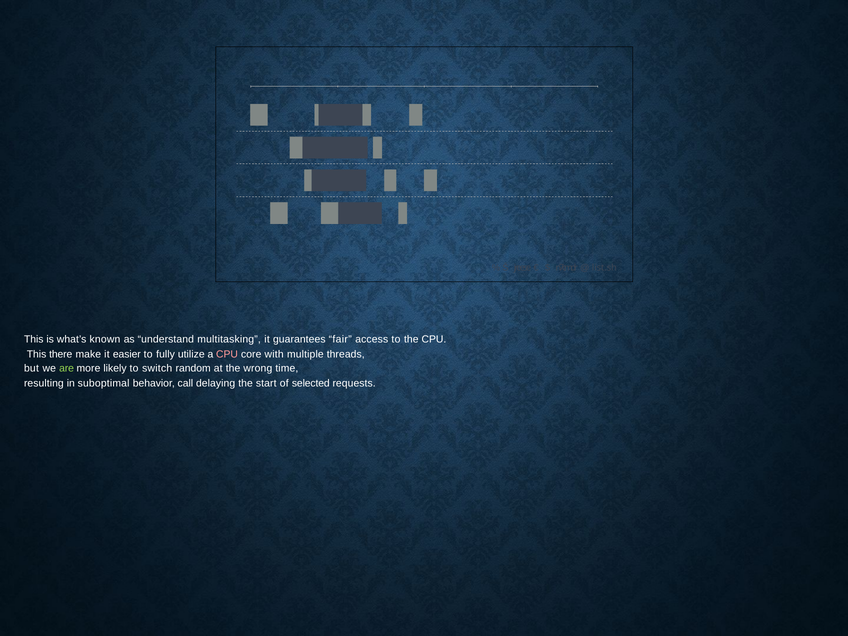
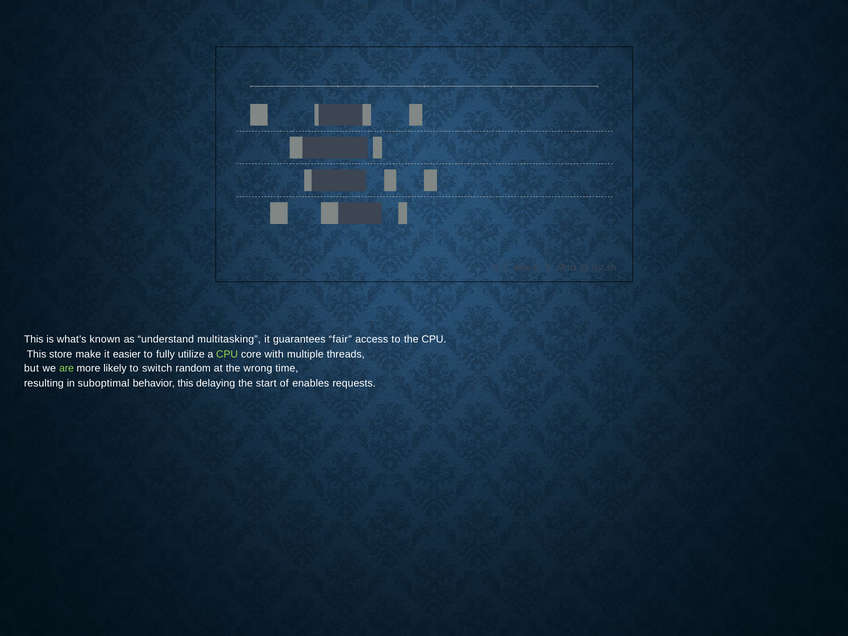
there: there -> store (61, 354)
CPU colour: pink -> light green (227, 354)
behavior call: call -> this (185, 383)
selected: selected -> enables (311, 383)
